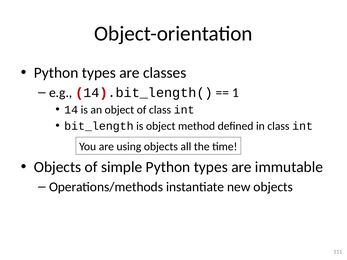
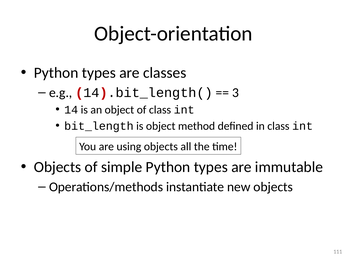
1: 1 -> 3 (236, 93)
